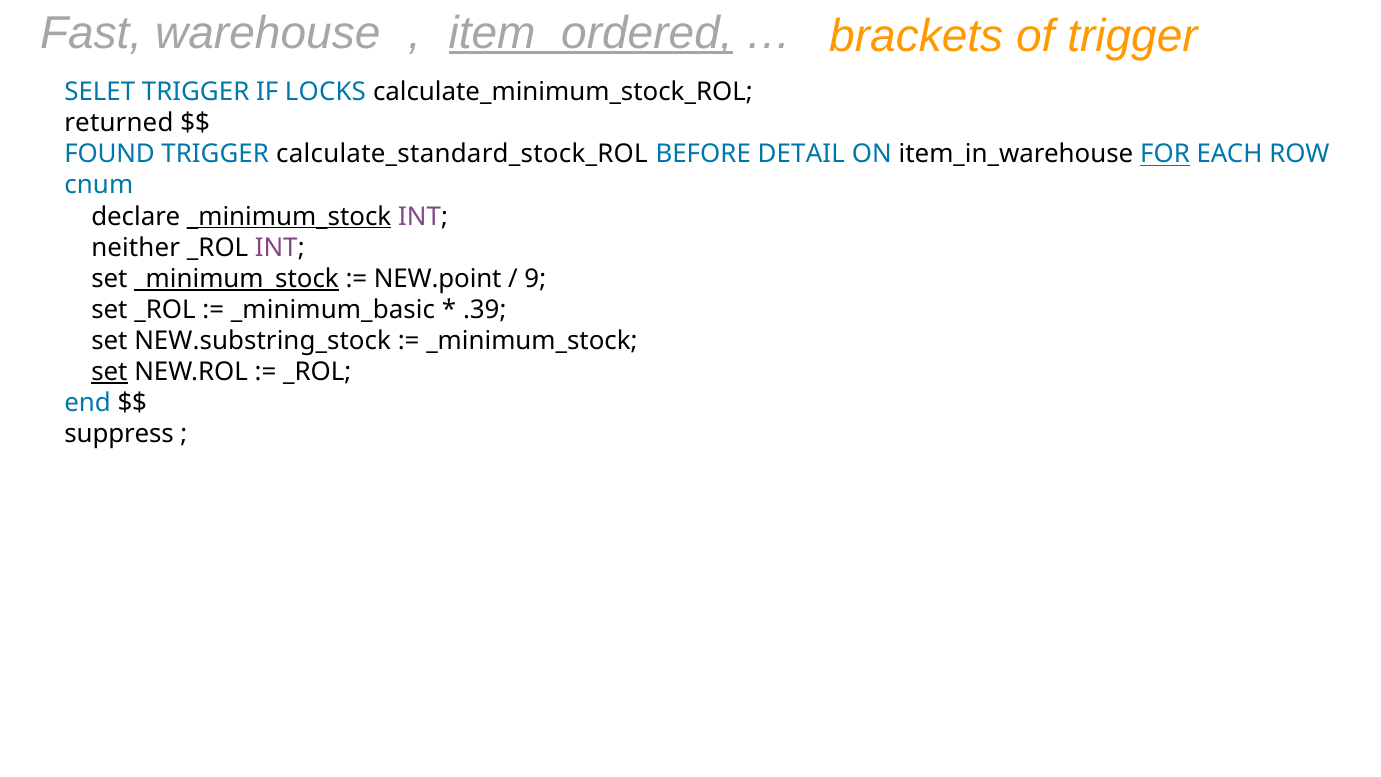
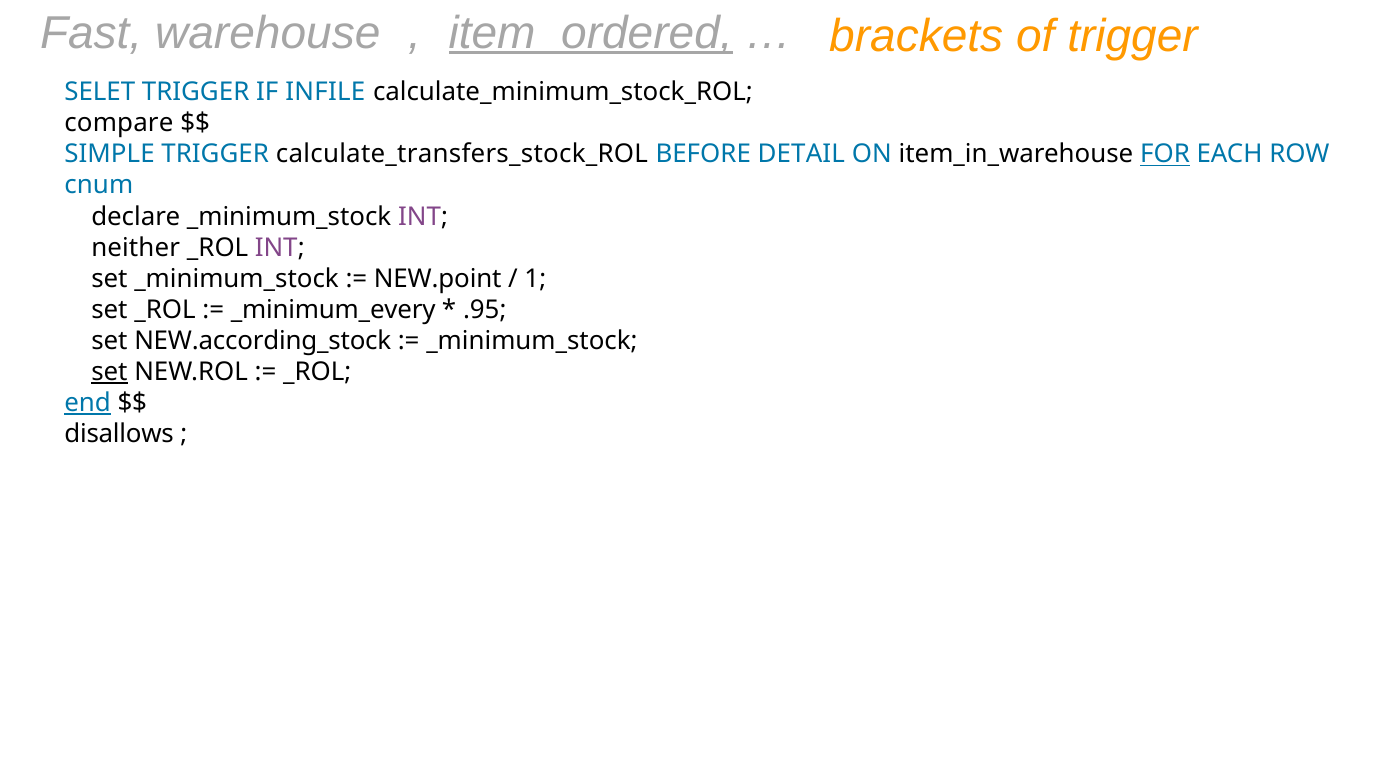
LOCKS: LOCKS -> INFILE (325, 92)
returned: returned -> compare (119, 123)
FOUND: FOUND -> SIMPLE (110, 154)
calculate_standard_stock_ROL: calculate_standard_stock_ROL -> calculate_transfers_stock_ROL (462, 154)
_minimum_stock underline: present -> none (289, 216)
_minimum_stock underline: present -> none (237, 279)
9: 9 -> 1 (535, 279)
_minimum_basic: _minimum_basic -> _minimum_every (333, 310)
.39: .39 -> .95 (485, 310)
NEW.substring_stock: NEW.substring_stock -> NEW.according_stock (263, 341)
end underline: none -> present (88, 403)
suppress: suppress -> disallows (119, 434)
